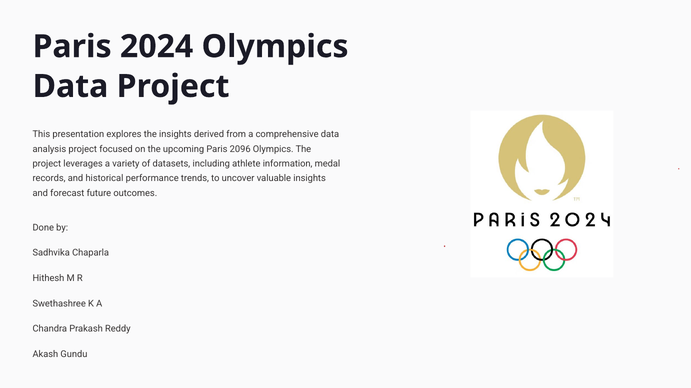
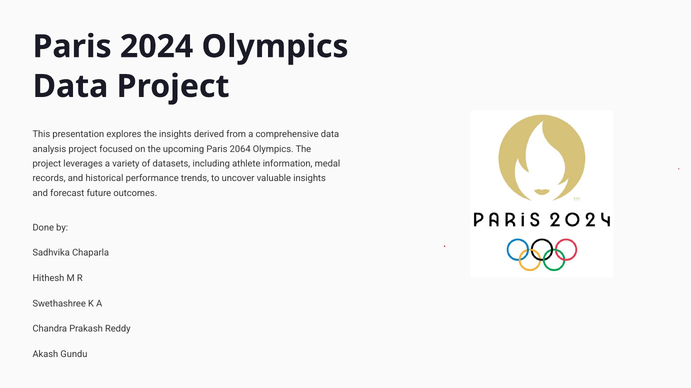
2096: 2096 -> 2064 (240, 149)
